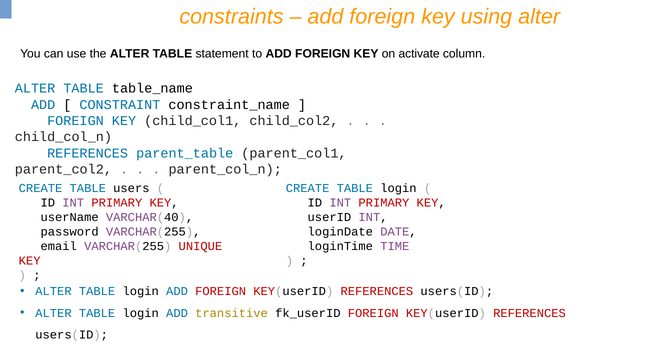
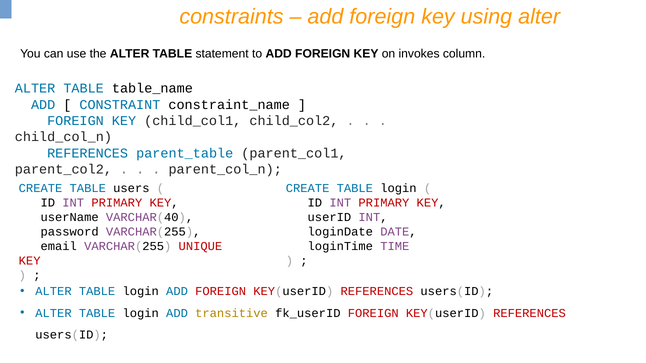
activate: activate -> invokes (419, 54)
